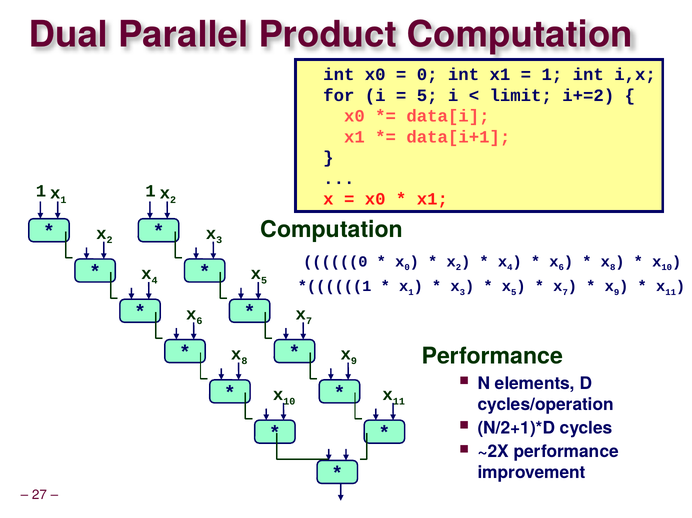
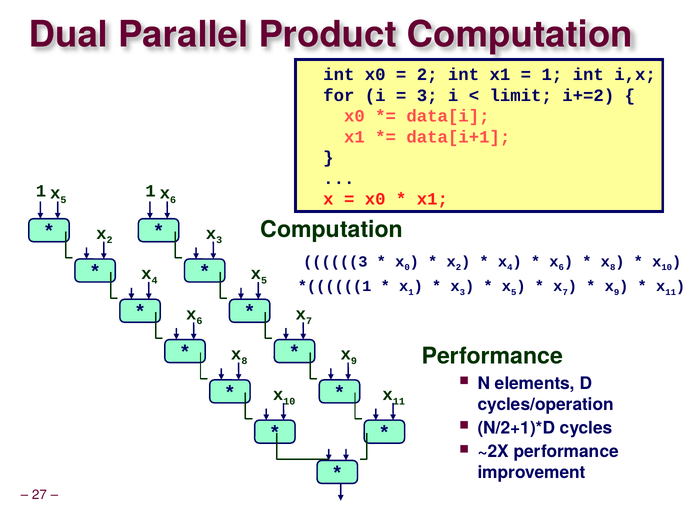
0: 0 -> 2 (427, 75)
5: 5 -> 3 (427, 95)
1 x 1: 1 -> 5 (63, 200)
2: 2 -> 6 (173, 200)
0: 0 -> 3 (335, 262)
